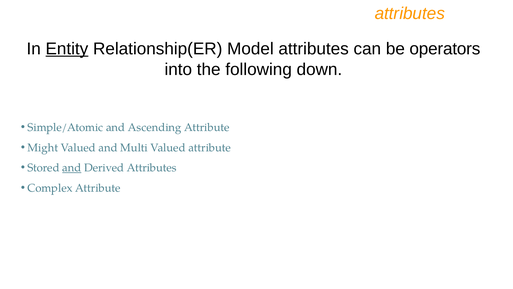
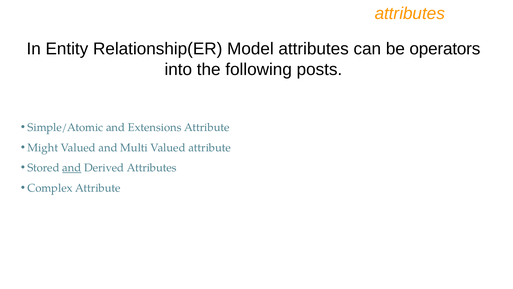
Entity underline: present -> none (67, 49)
down: down -> posts (319, 69)
Ascending: Ascending -> Extensions (155, 127)
